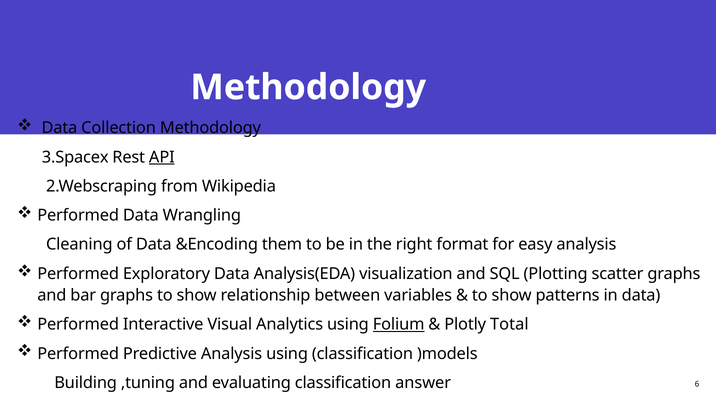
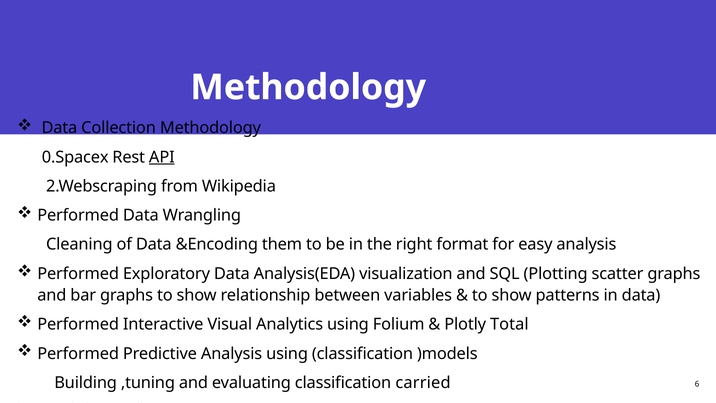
3.Spacex: 3.Spacex -> 0.Spacex (75, 157)
Folium underline: present -> none (399, 324)
answer: answer -> carried (423, 382)
